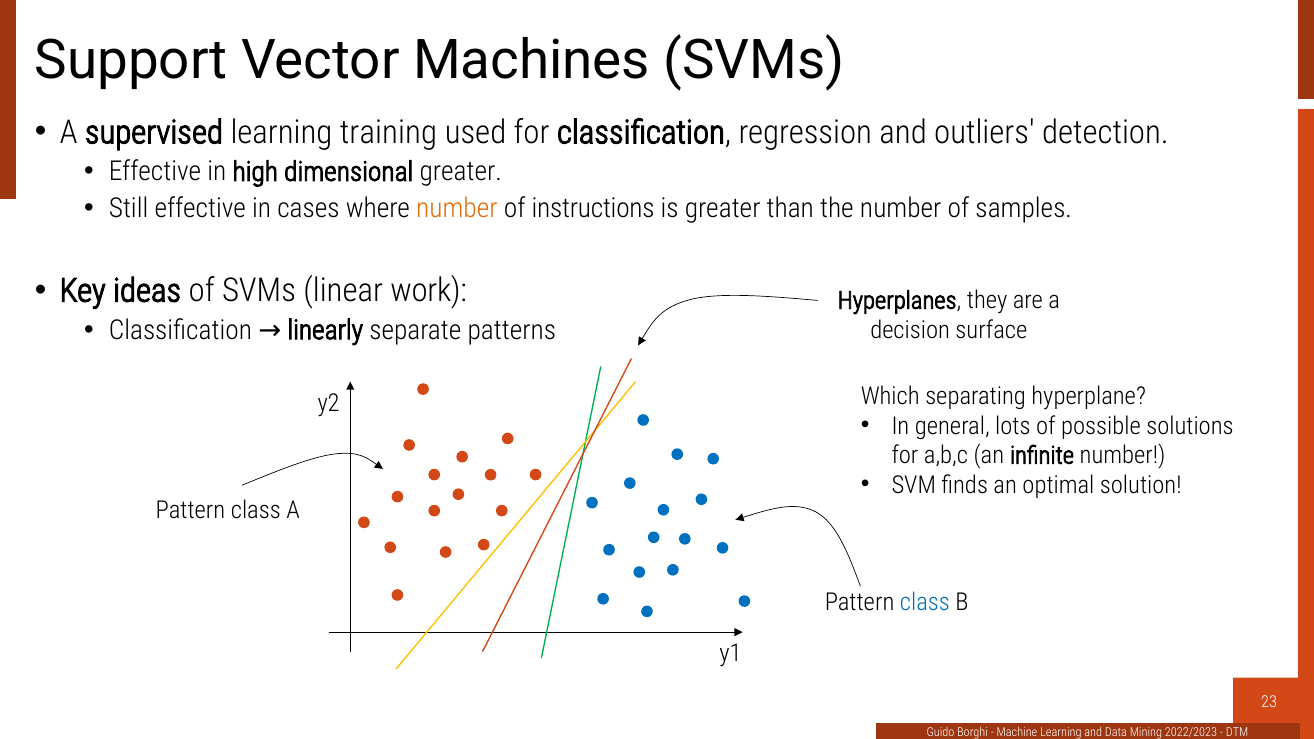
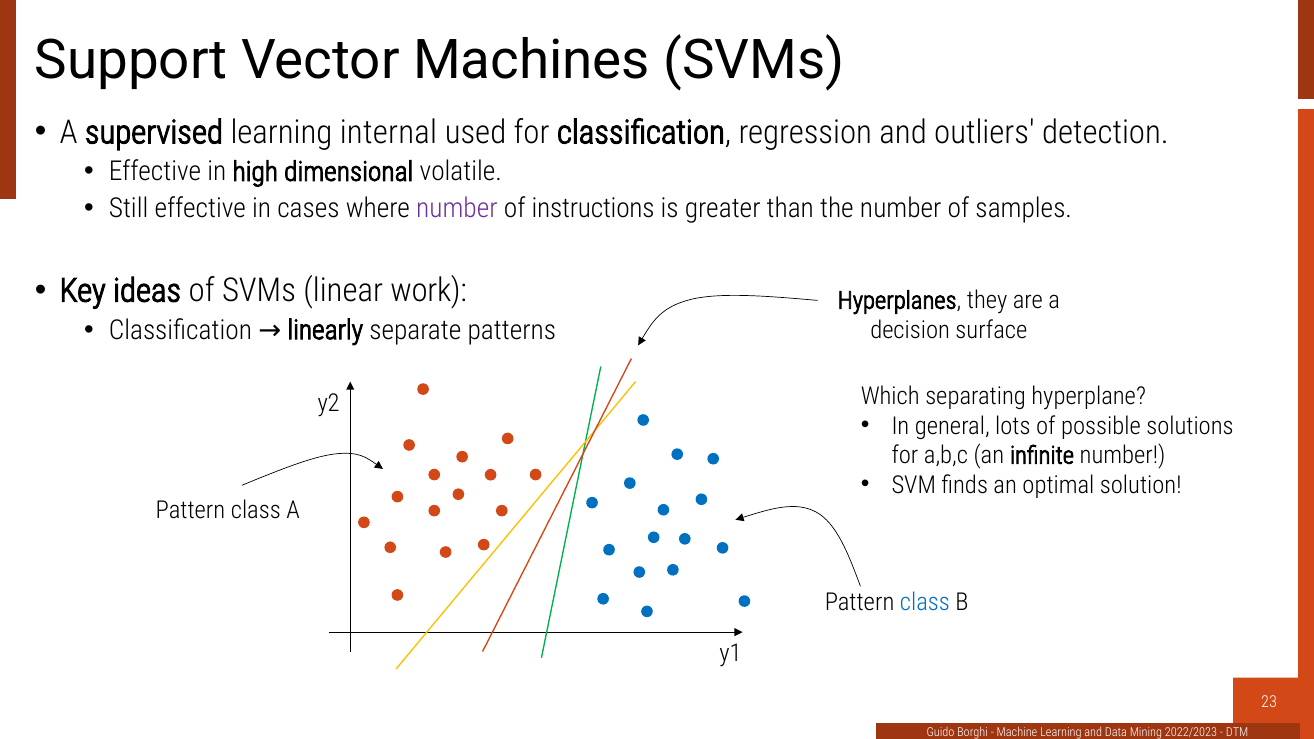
training: training -> internal (388, 132)
dimensional greater: greater -> volatile (461, 172)
number colour: orange -> purple (457, 208)
